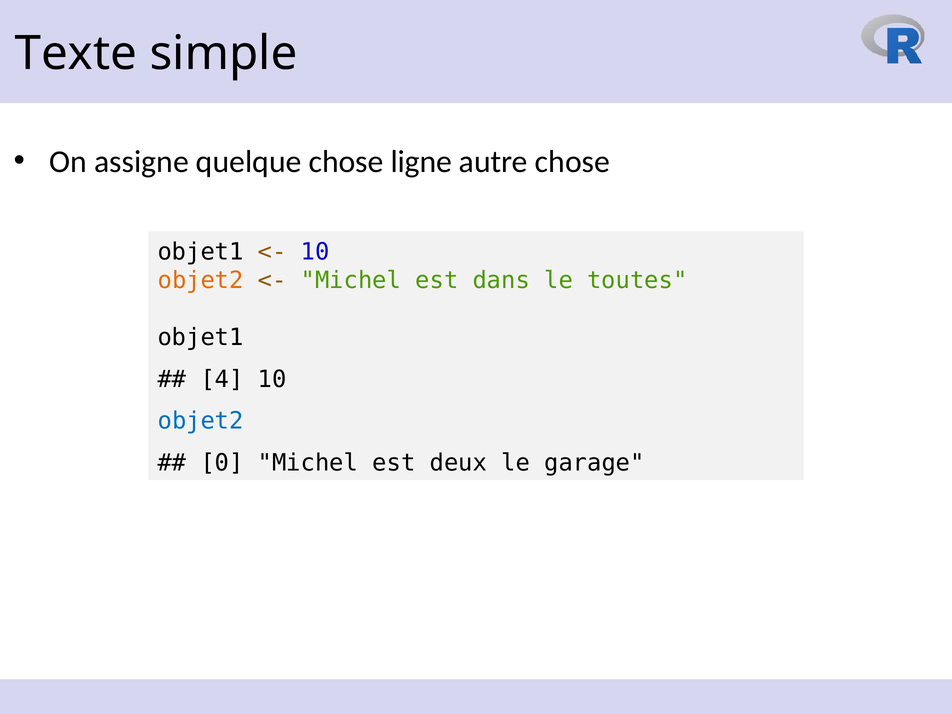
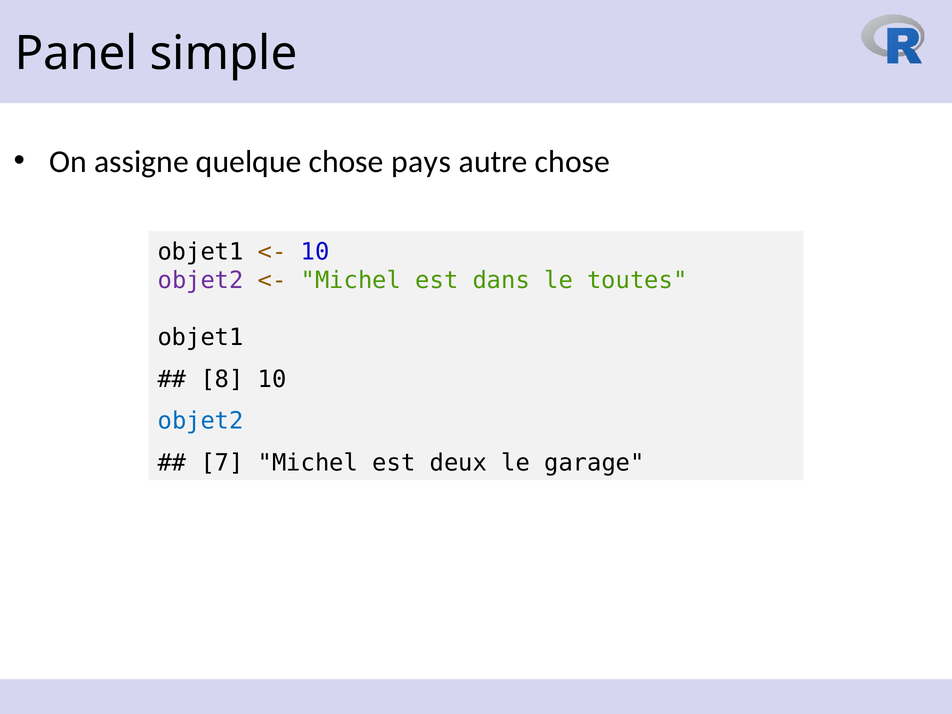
Texte: Texte -> Panel (76, 54)
ligne: ligne -> pays (421, 162)
objet2 colour: orange -> purple (201, 280)
4: 4 -> 8 (222, 379)
0: 0 -> 7 (222, 463)
